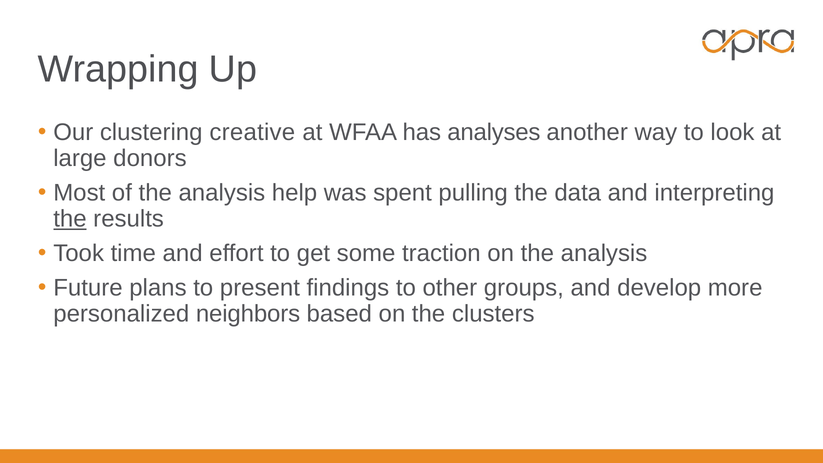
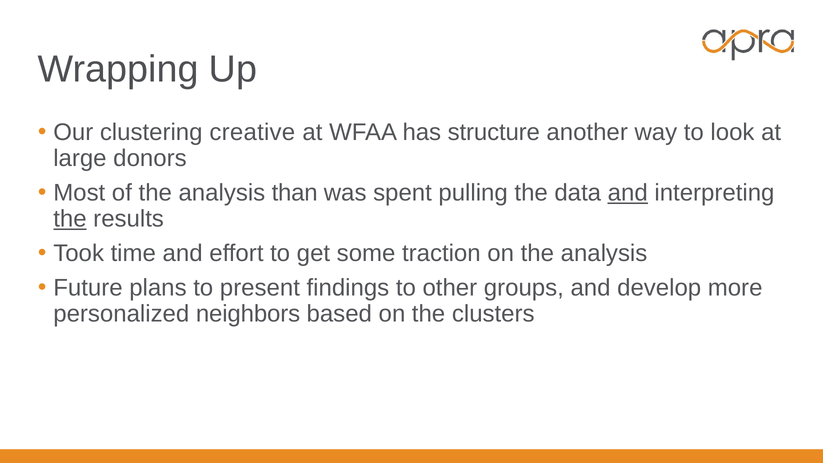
analyses: analyses -> structure (494, 132)
help: help -> than (295, 193)
and underline: none -> present (628, 193)
